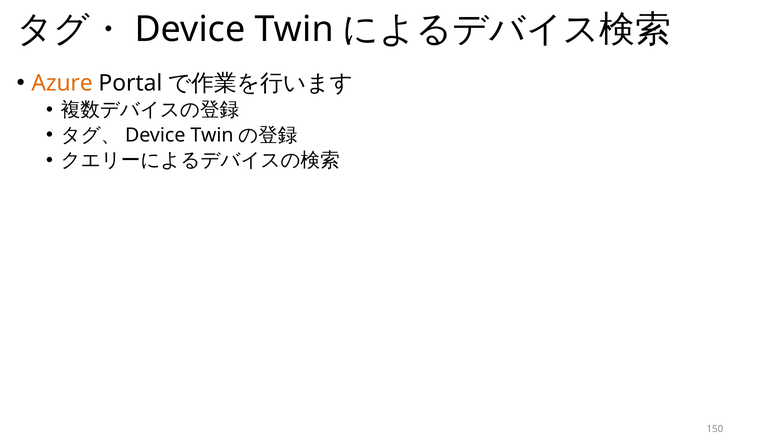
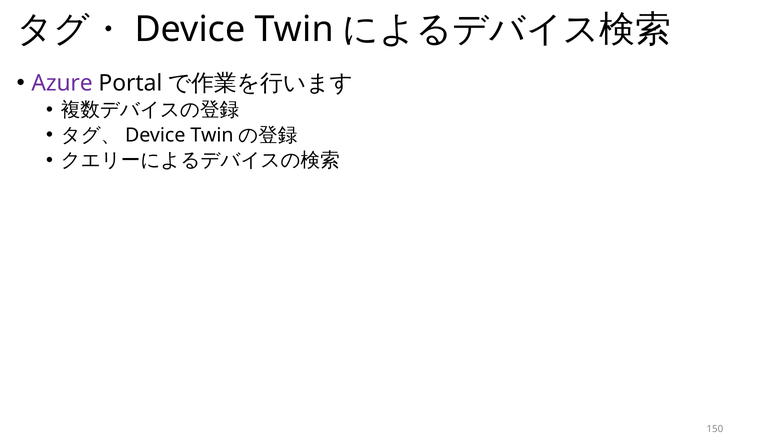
Azure colour: orange -> purple (62, 83)
